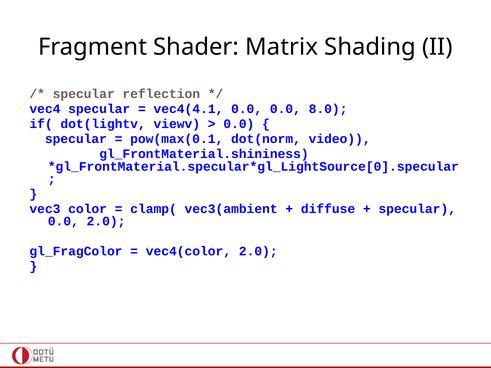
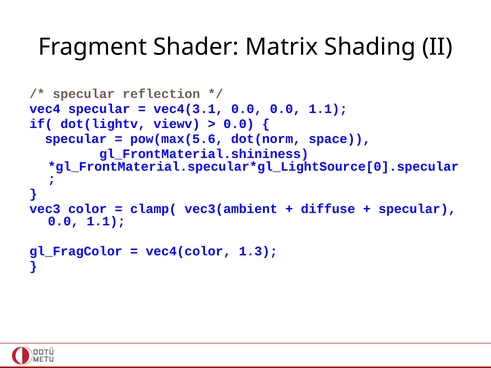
vec4(4.1: vec4(4.1 -> vec4(3.1 (188, 109)
0.0 0.0 8.0: 8.0 -> 1.1 (328, 109)
pow(max(0.1: pow(max(0.1 -> pow(max(5.6 (177, 139)
video: video -> space (340, 139)
2.0: 2.0 -> 1.1 (106, 221)
vec4(color 2.0: 2.0 -> 1.3 (258, 252)
